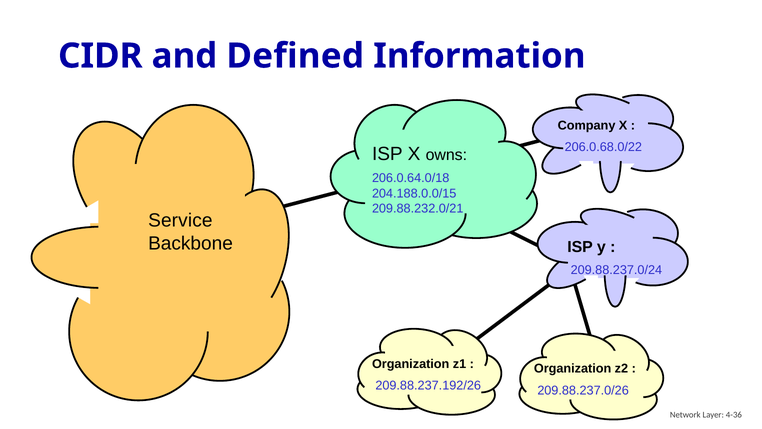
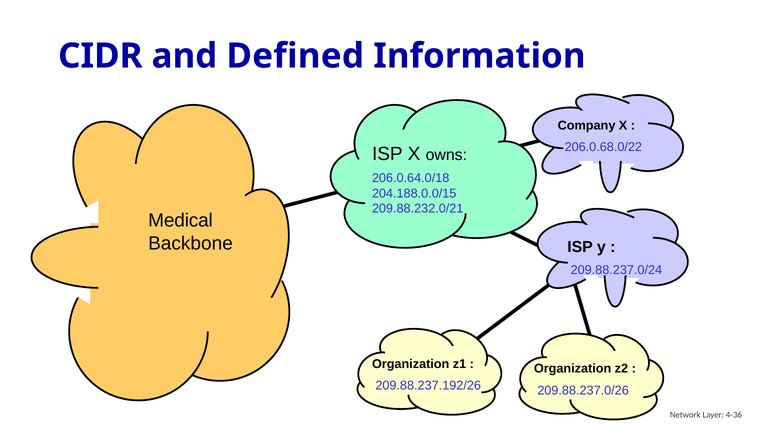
Service: Service -> Medical (181, 220)
